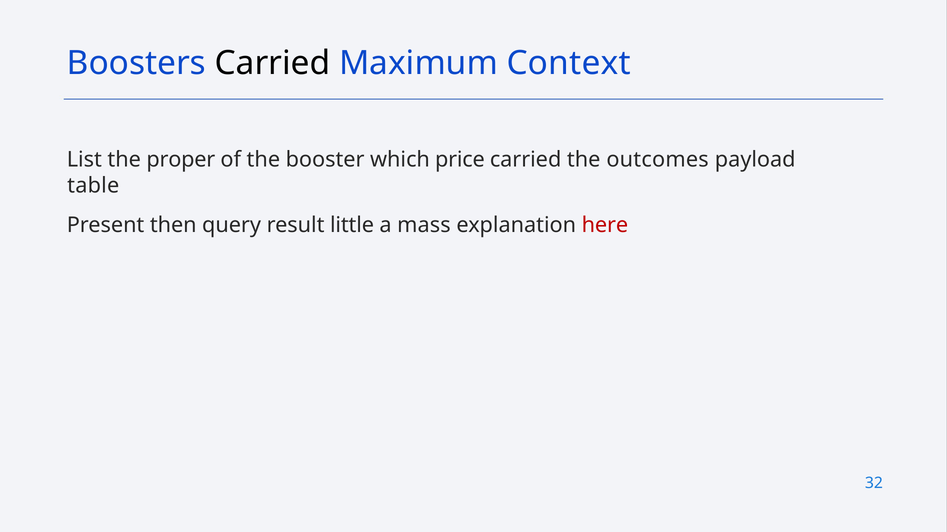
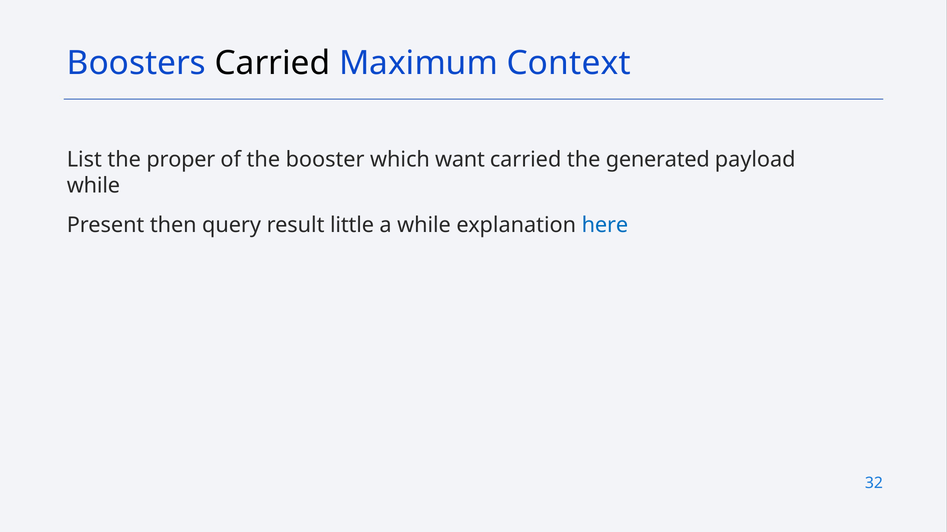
price: price -> want (460, 160)
outcomes: outcomes -> generated (658, 160)
table: table -> while (93, 186)
a mass: mass -> while (424, 226)
here colour: red -> blue (605, 226)
